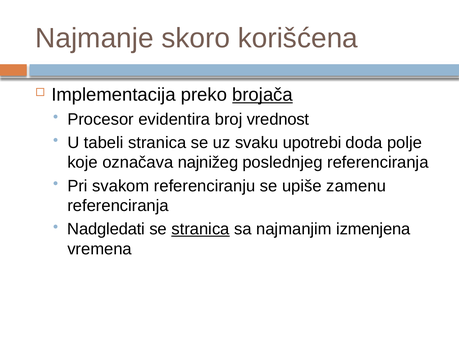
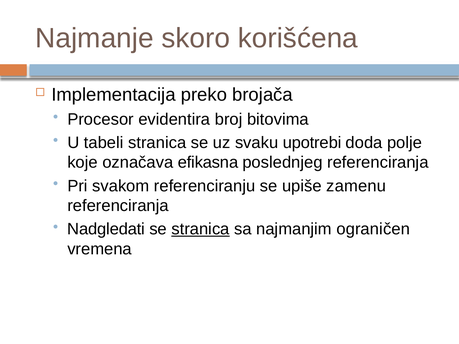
brojača underline: present -> none (262, 95)
vrednost: vrednost -> bitovima (278, 119)
najnižeg: najnižeg -> efikasna (208, 163)
izmenjena: izmenjena -> ograničen (373, 229)
